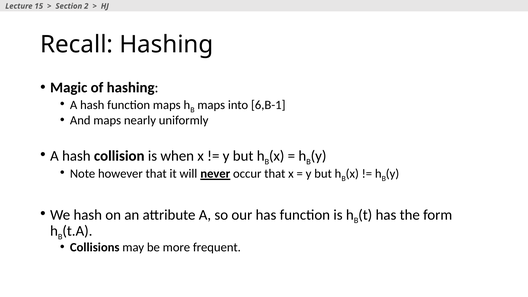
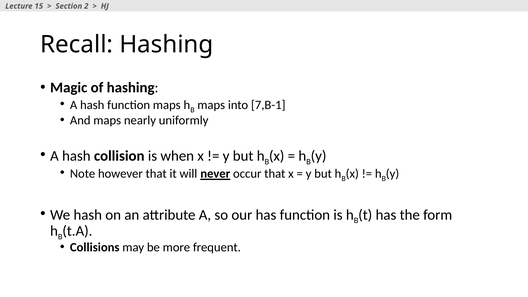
6,B-1: 6,B-1 -> 7,B-1 (268, 105)
